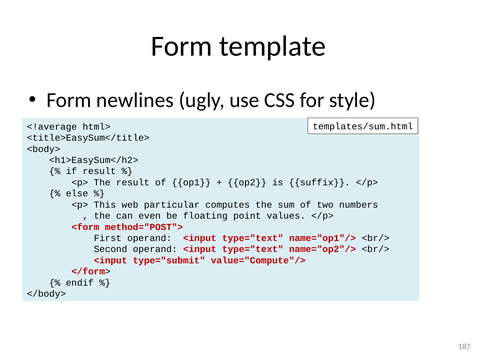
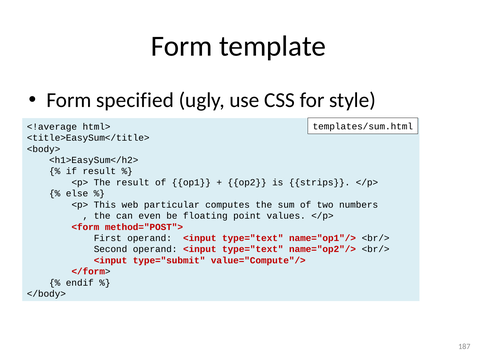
newlines: newlines -> specified (135, 100)
suffix: suffix -> strips (320, 182)
